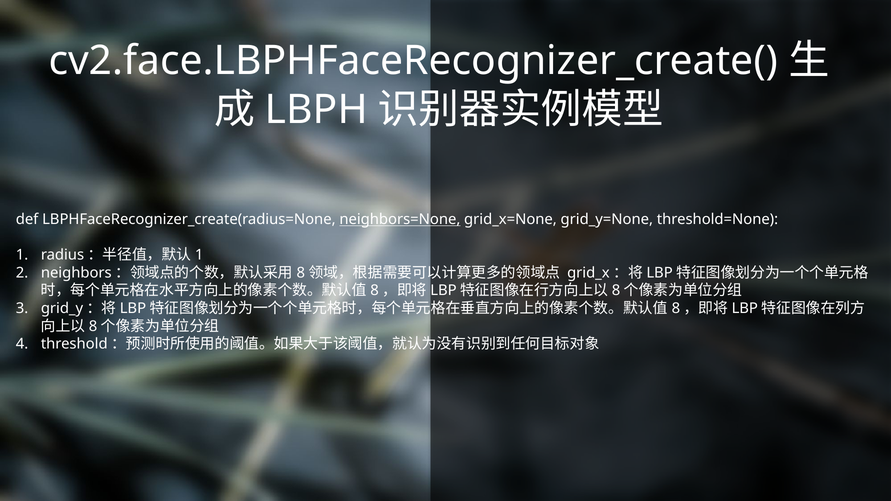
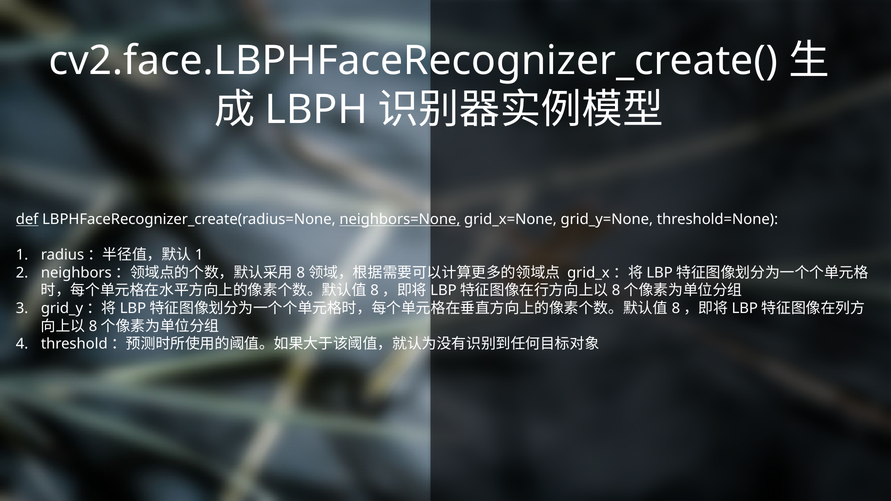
def underline: none -> present (27, 219)
